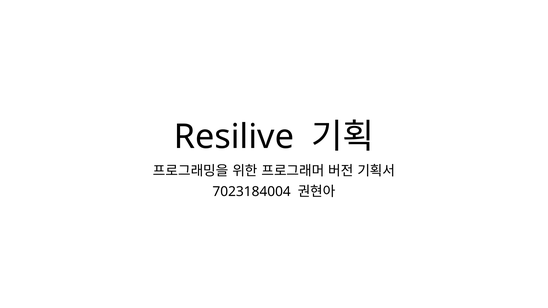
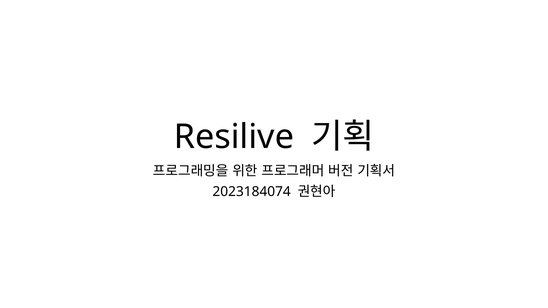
7023184004: 7023184004 -> 2023184074 (252, 192)
